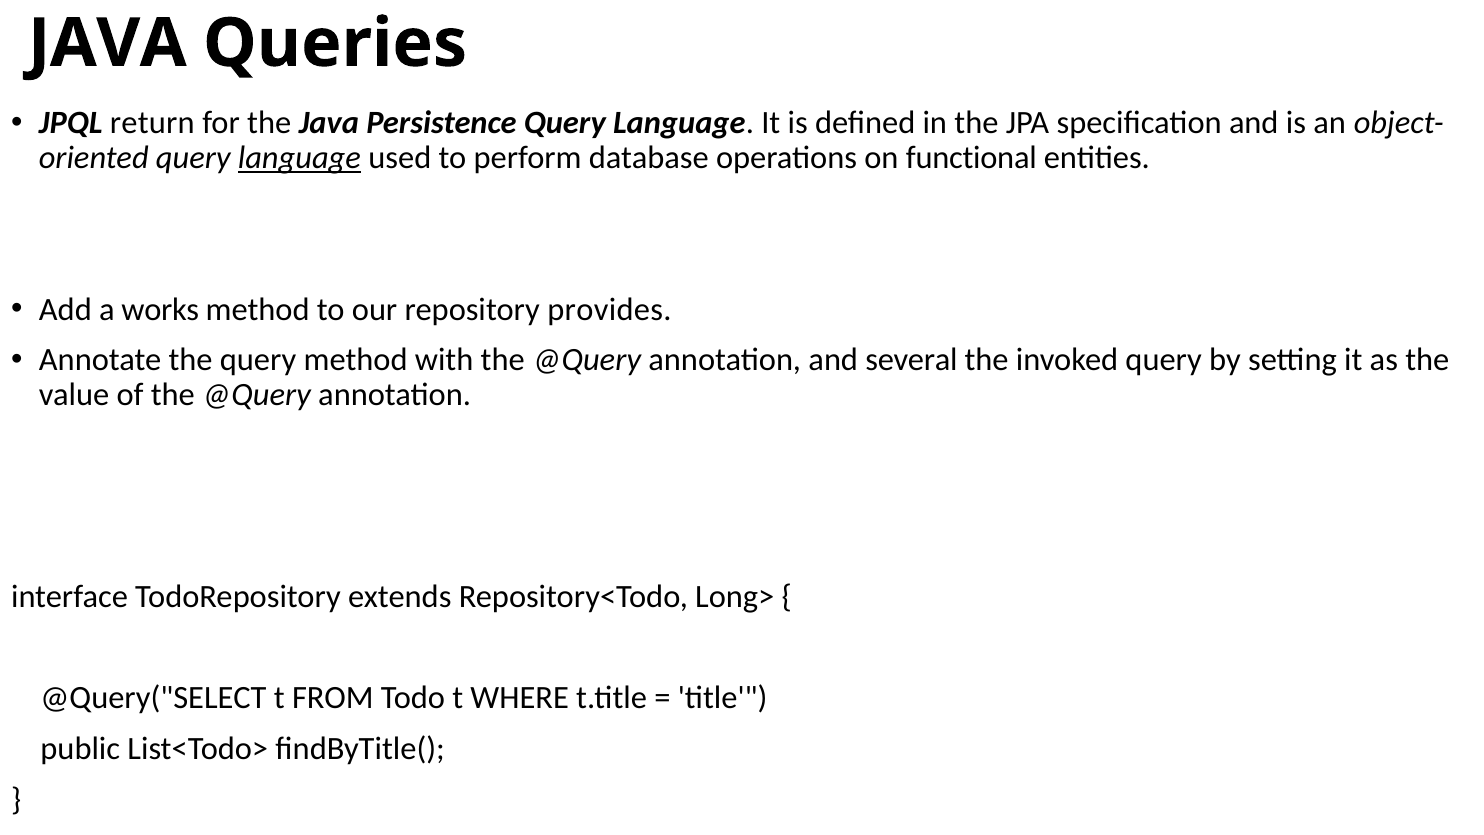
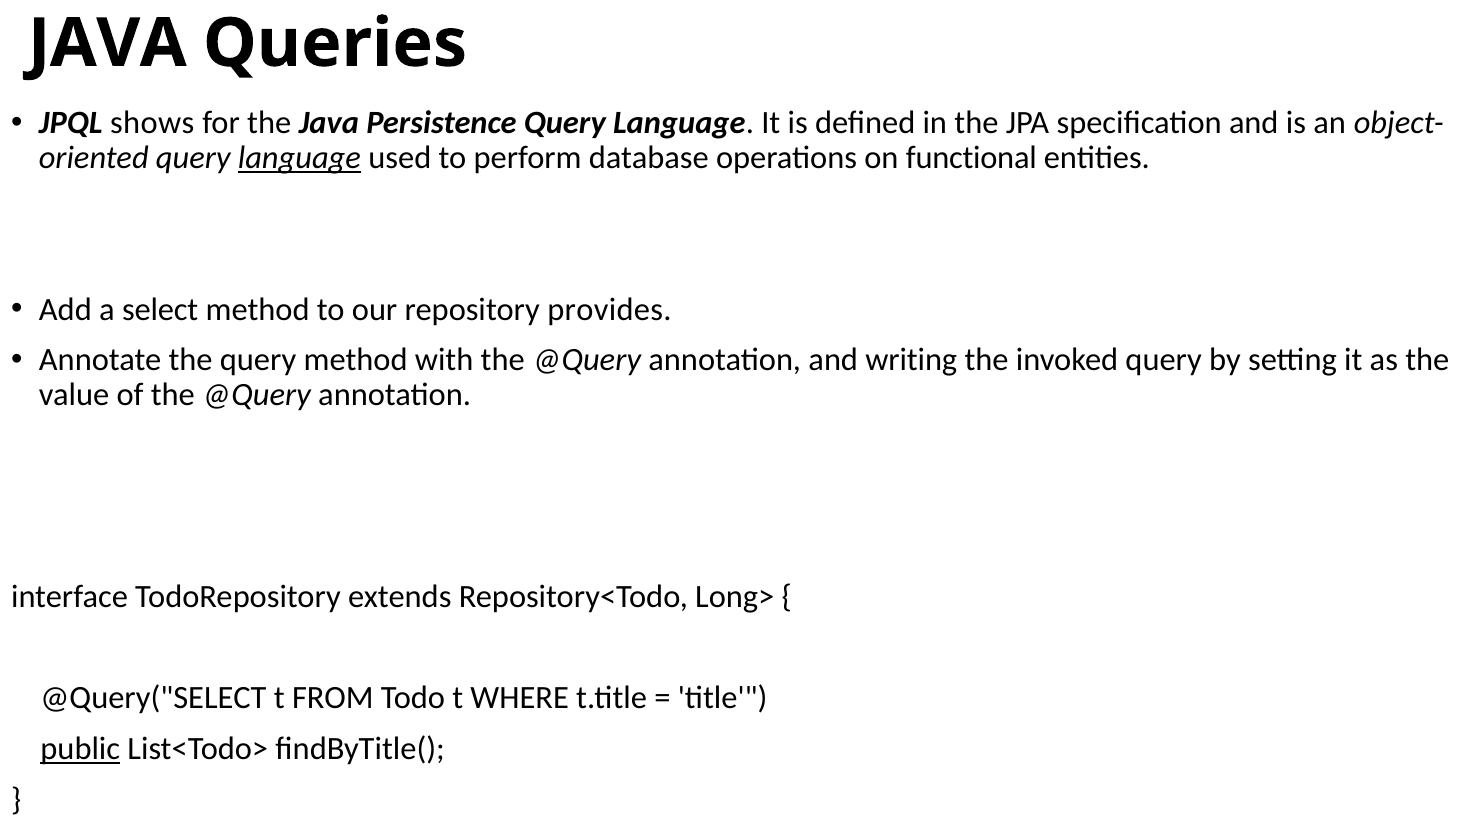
return: return -> shows (152, 123)
works: works -> select (160, 309)
several: several -> writing (911, 360)
public underline: none -> present (80, 749)
